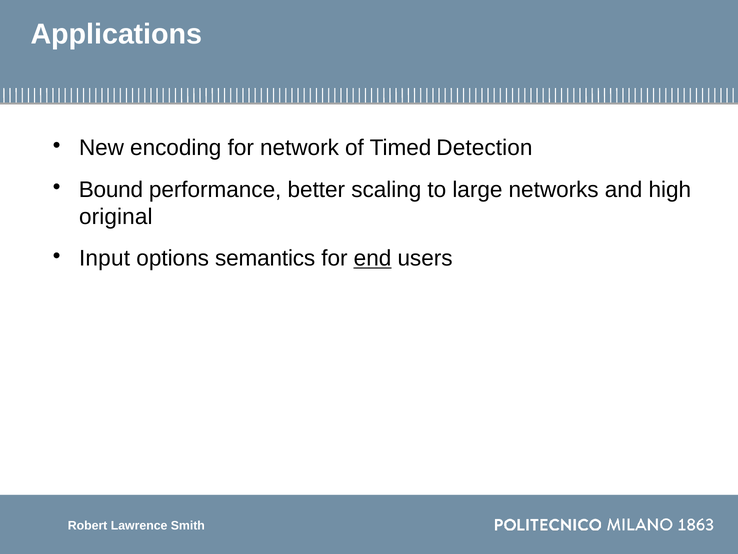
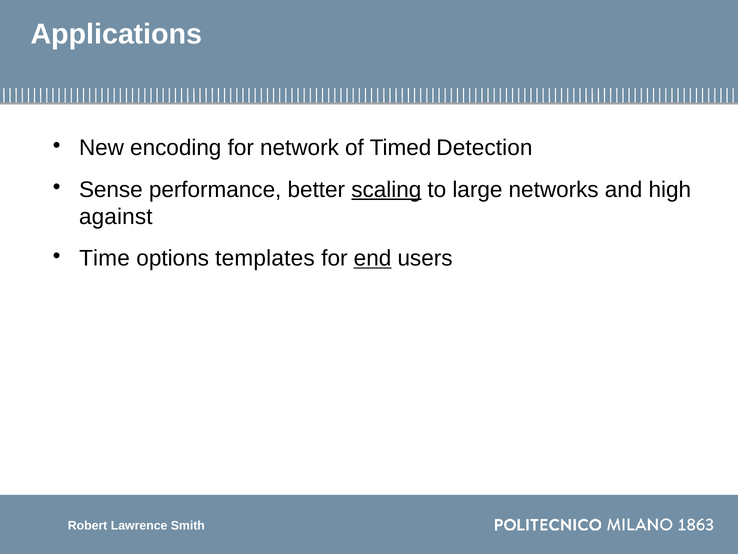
Bound: Bound -> Sense (111, 189)
scaling underline: none -> present (386, 189)
original: original -> against (116, 217)
Input: Input -> Time (105, 258)
semantics: semantics -> templates (265, 258)
